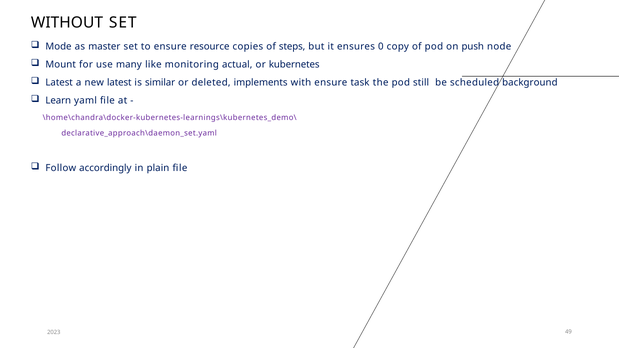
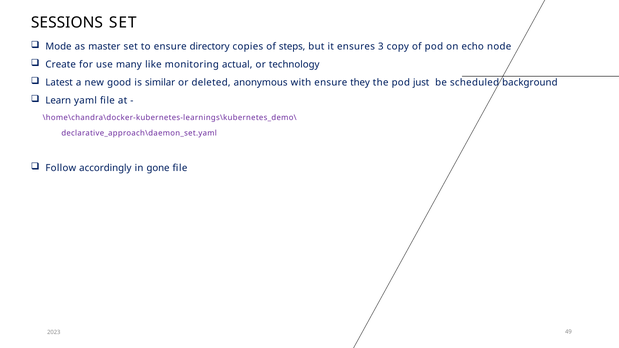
WITHOUT: WITHOUT -> SESSIONS (67, 22)
resource: resource -> directory (210, 47)
0: 0 -> 3 (381, 47)
push: push -> echo (473, 47)
Mount: Mount -> Create (61, 65)
kubernetes: kubernetes -> technology (294, 65)
new latest: latest -> good (119, 83)
implements: implements -> anonymous (261, 83)
task: task -> they (360, 83)
still: still -> just (421, 83)
plain: plain -> gone (158, 168)
